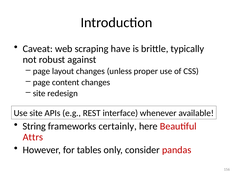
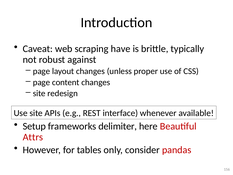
String: String -> Setup (34, 126)
certainly: certainly -> delimiter (118, 126)
